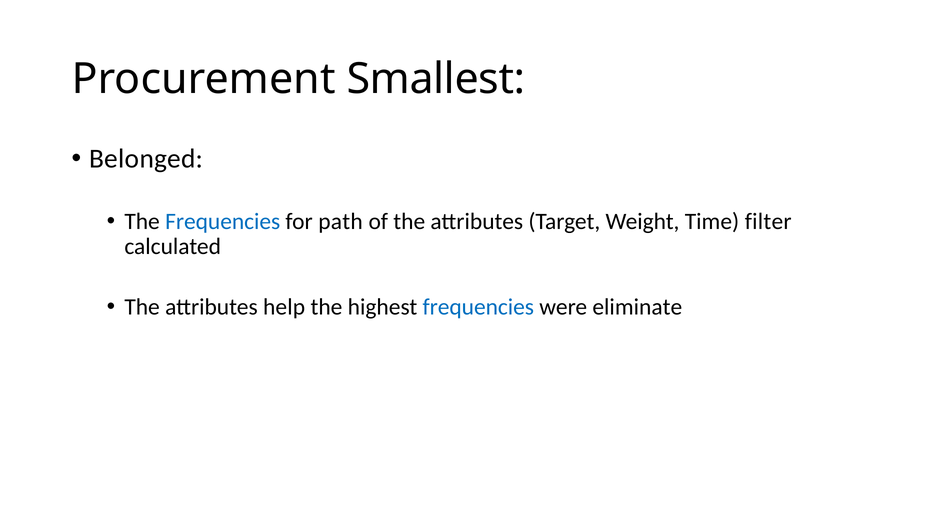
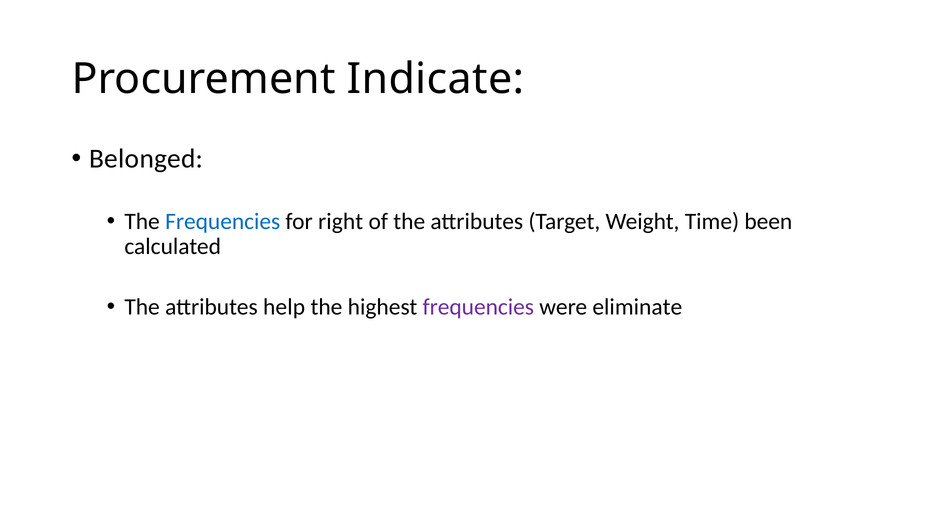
Smallest: Smallest -> Indicate (436, 79)
path: path -> right (341, 221)
filter: filter -> been (768, 221)
frequencies colour: blue -> purple (478, 307)
